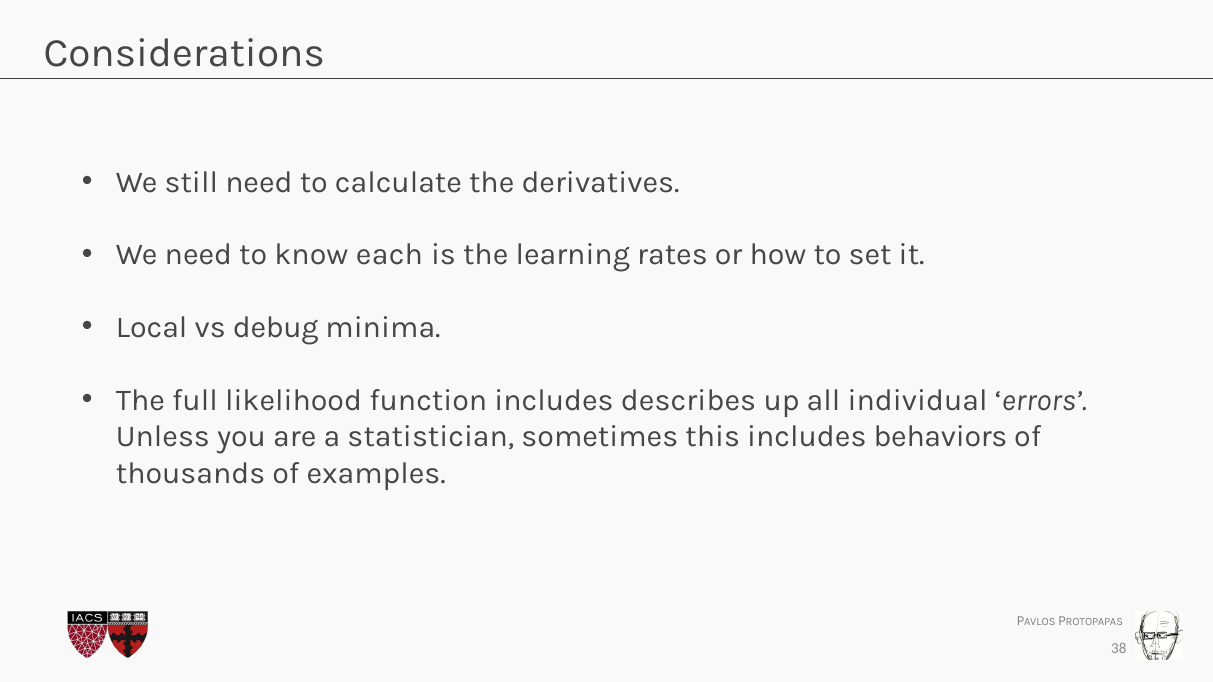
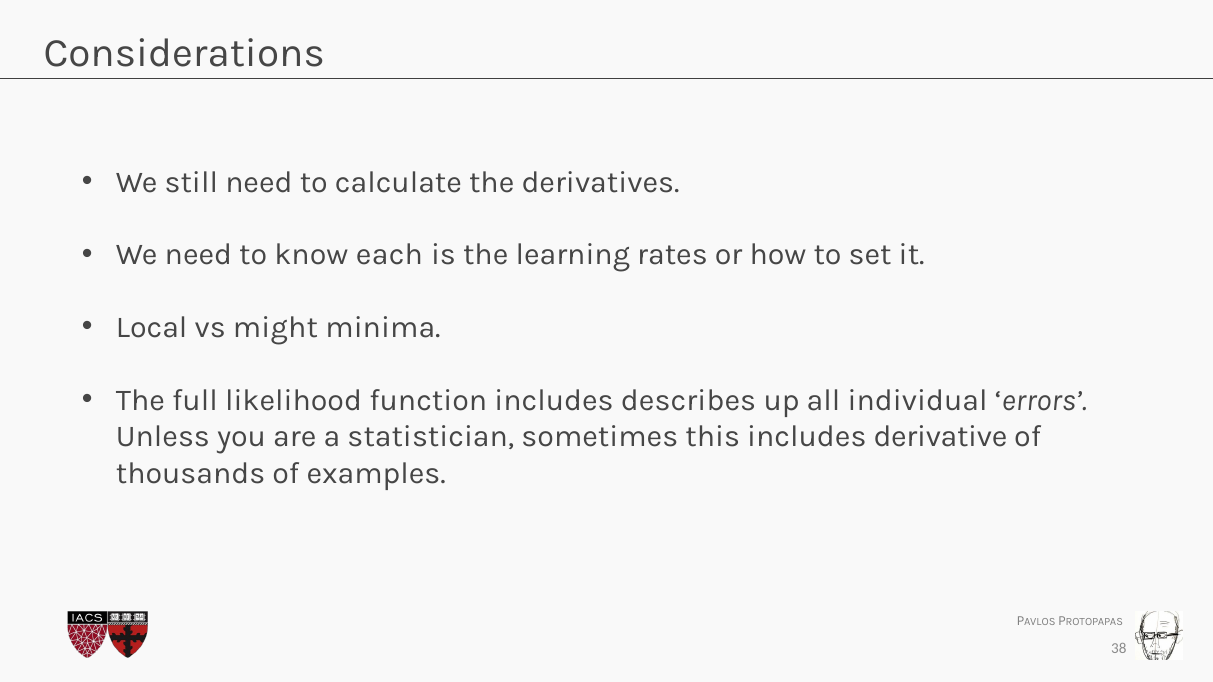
debug: debug -> might (275, 328)
behaviors: behaviors -> derivative (940, 437)
